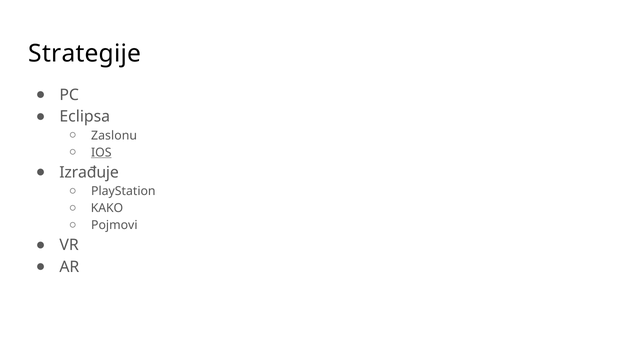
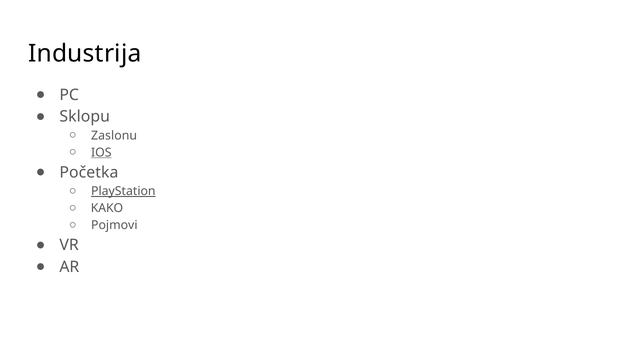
Strategije: Strategije -> Industrija (85, 54)
Eclipsa: Eclipsa -> Sklopu (85, 117)
Izrađuje: Izrađuje -> Početka (89, 172)
PlayStation underline: none -> present (123, 191)
